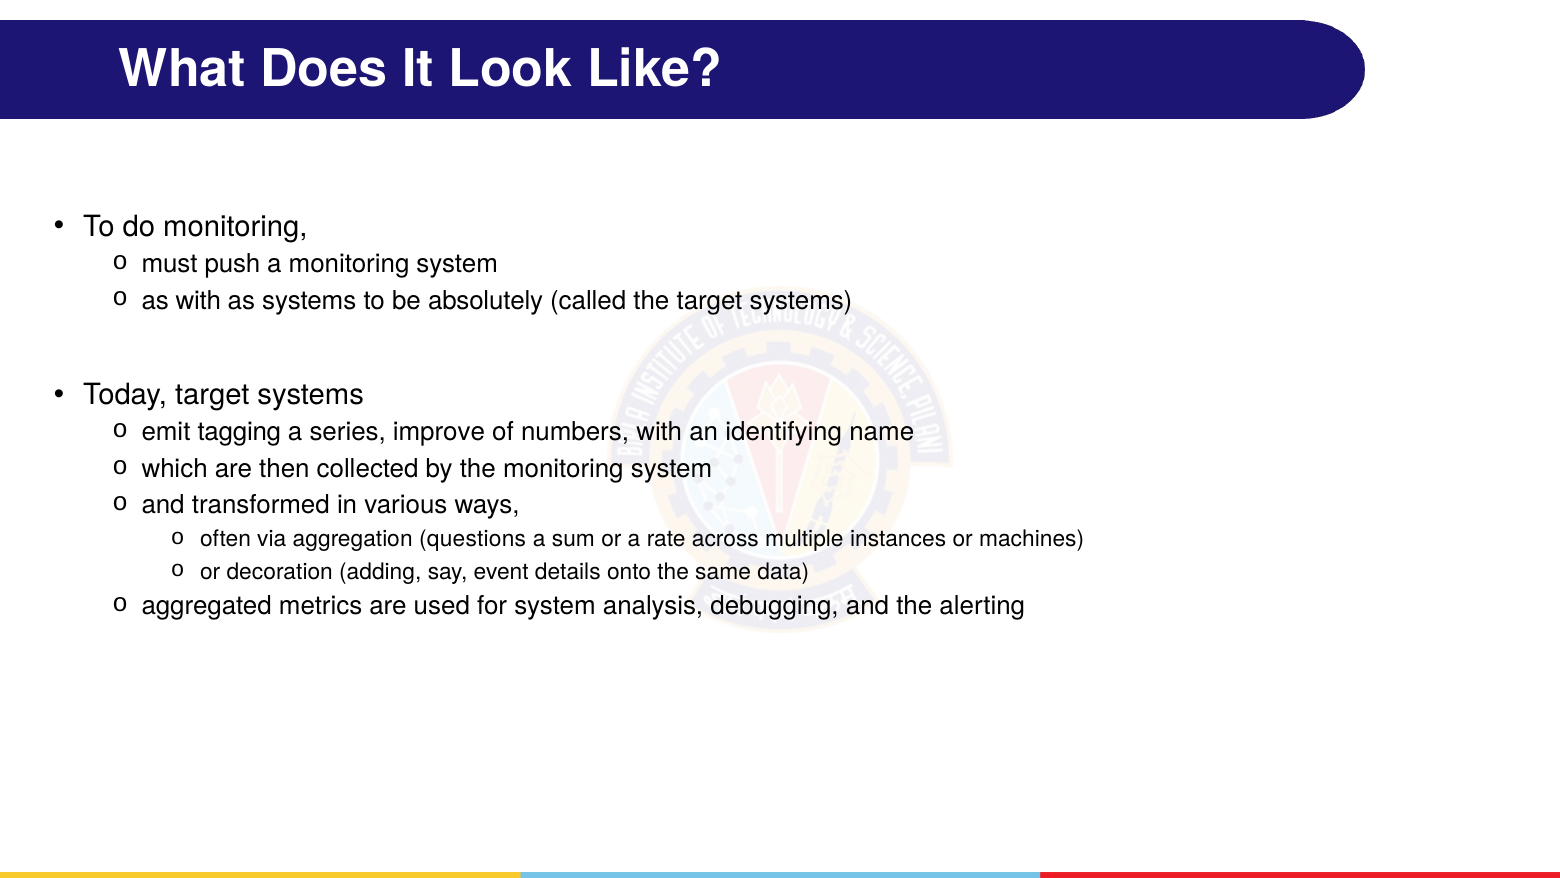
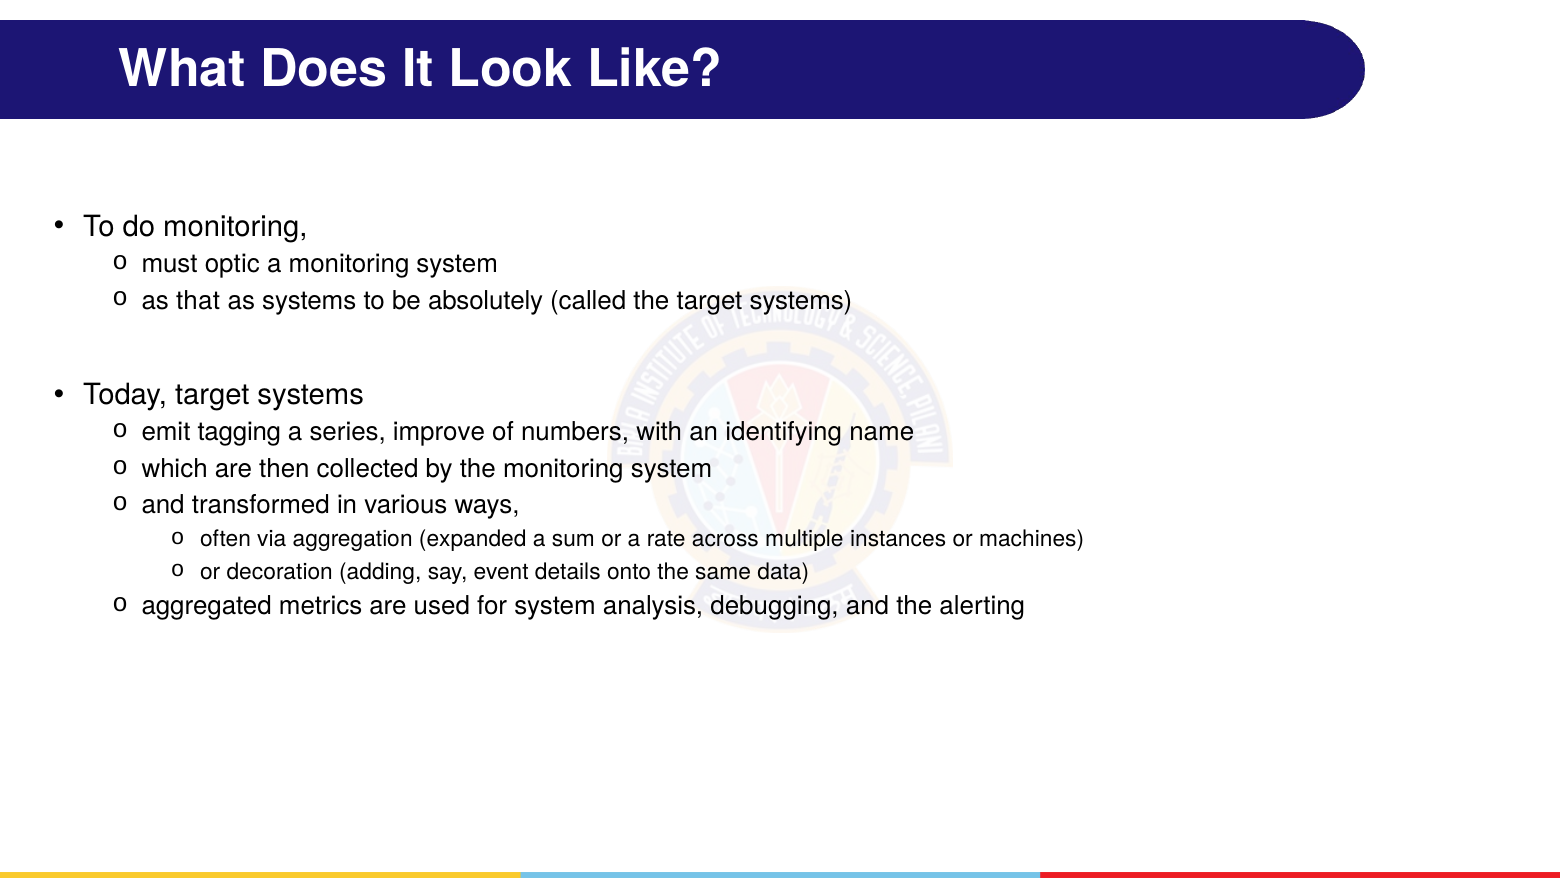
push: push -> optic (232, 264)
as with: with -> that (198, 300)
questions: questions -> expanded (473, 539)
